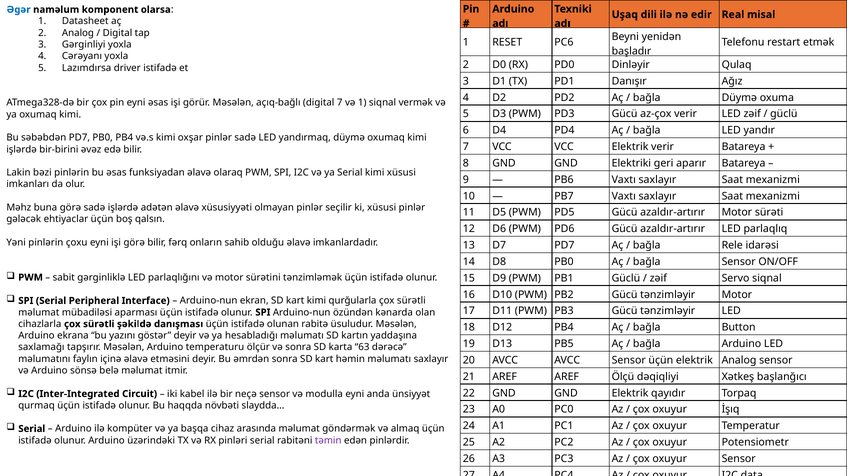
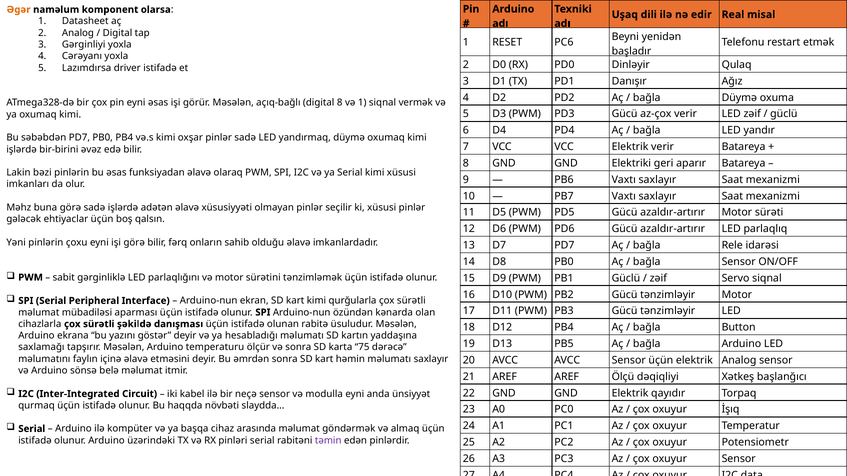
Əgər colour: blue -> orange (18, 10)
digital 7: 7 -> 8 (340, 103)
63: 63 -> 75 (362, 348)
